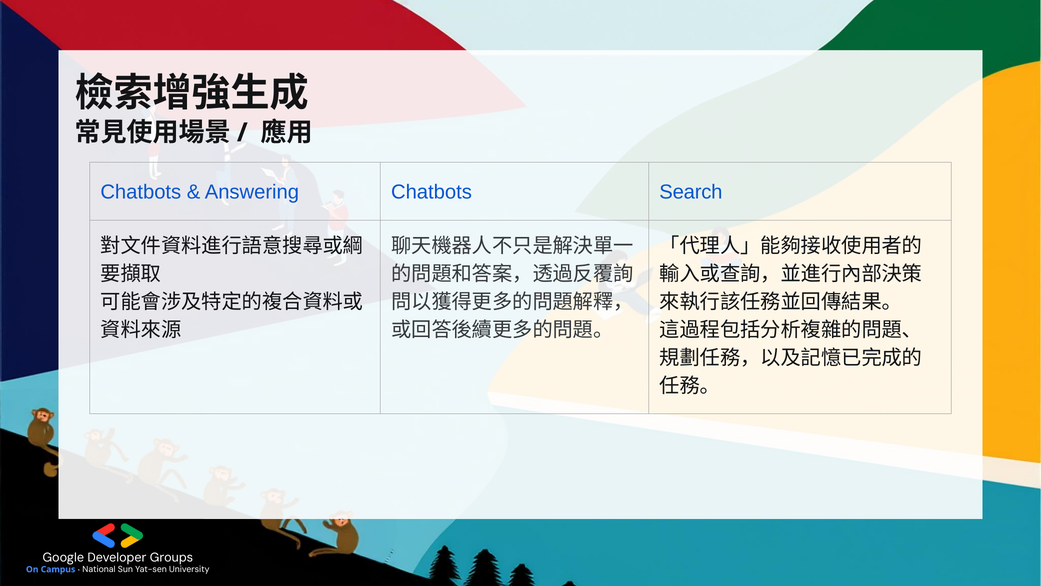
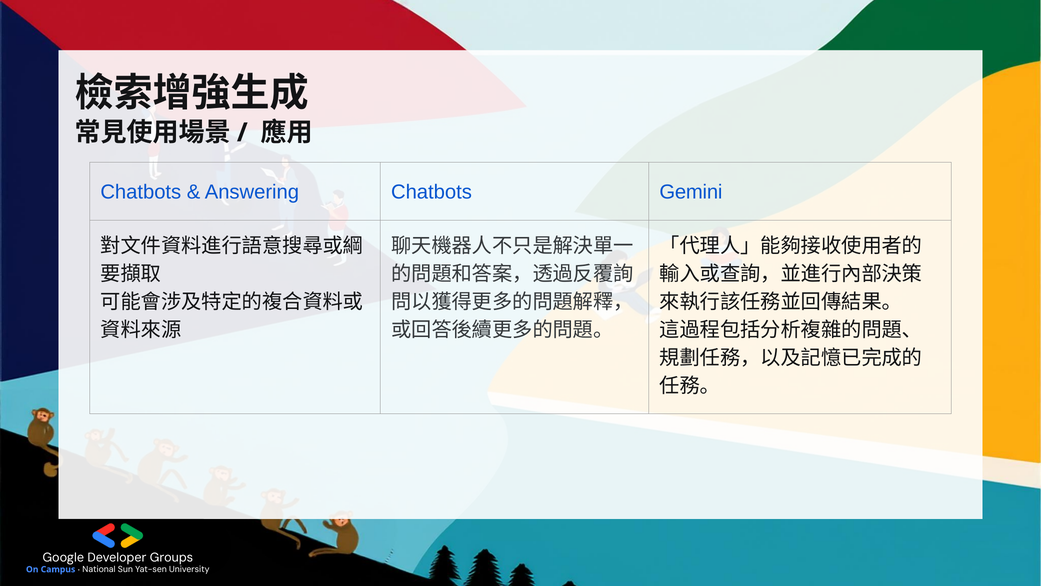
Search: Search -> Gemini (691, 192)
